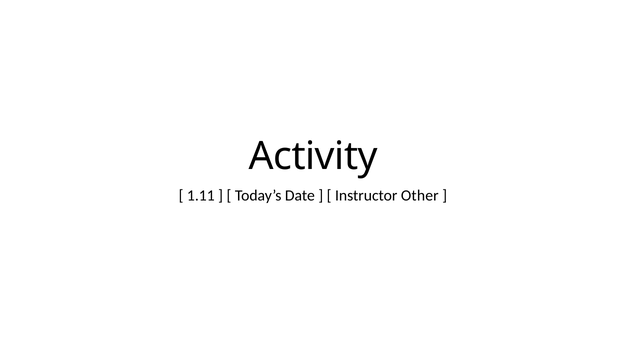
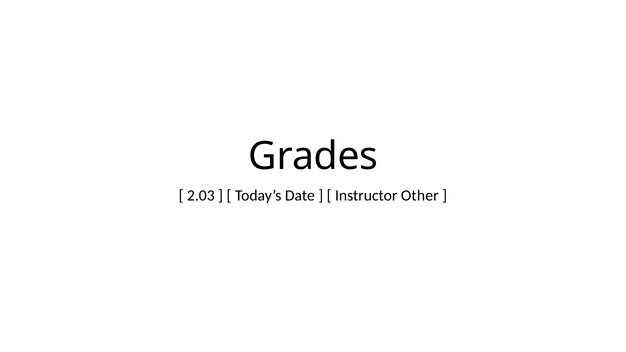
Activity: Activity -> Grades (313, 156)
1.11: 1.11 -> 2.03 (201, 196)
